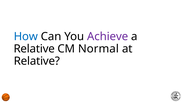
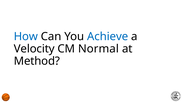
Achieve colour: purple -> blue (108, 37)
Relative: Relative -> Velocity (34, 49)
Relative: Relative -> Method (37, 61)
